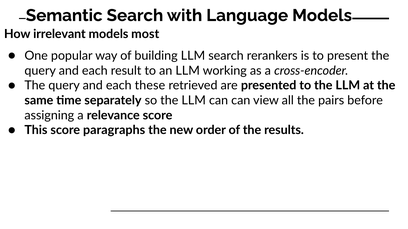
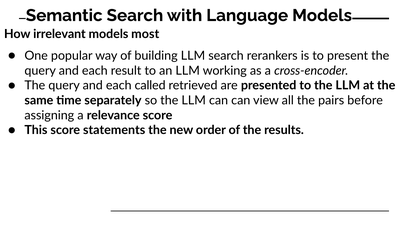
these: these -> called (150, 86)
paragraphs: paragraphs -> statements (114, 131)
